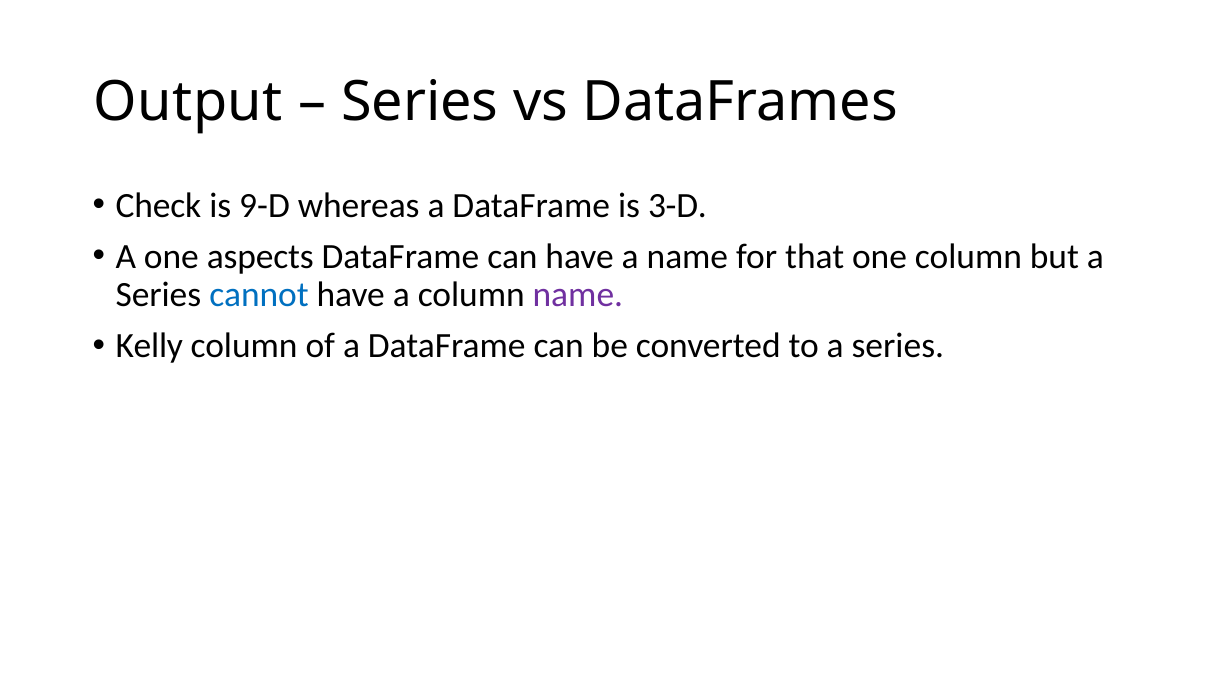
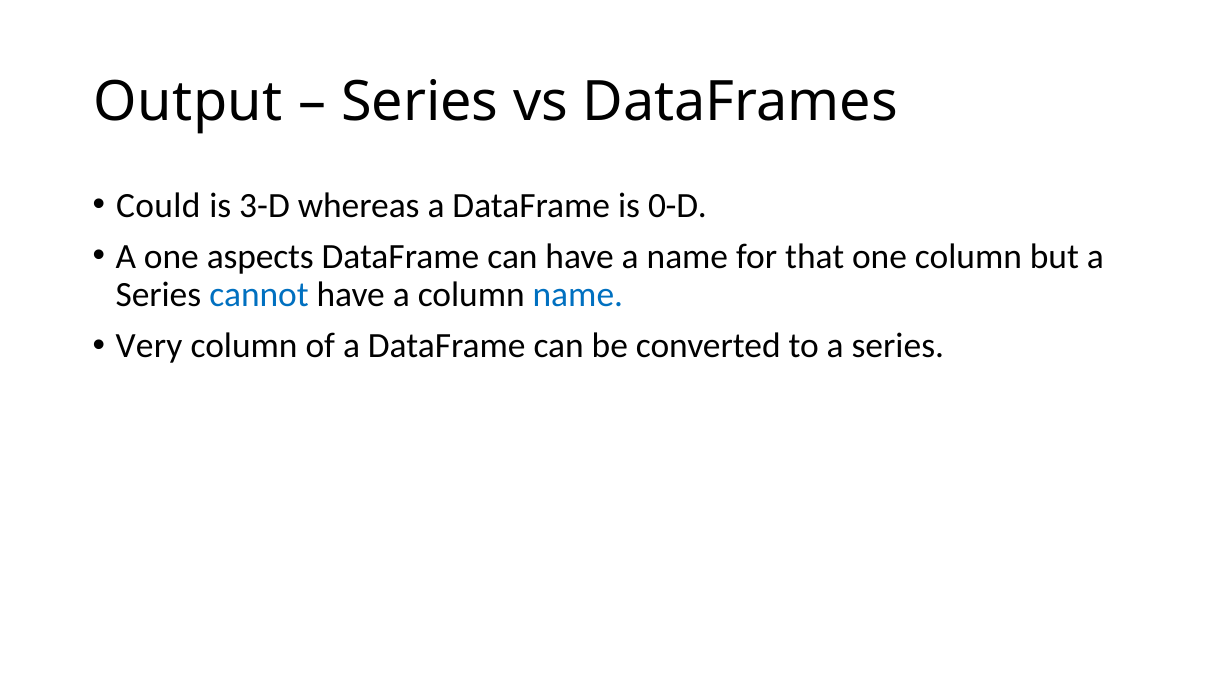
Check: Check -> Could (158, 206)
9-D: 9-D -> 3-D (265, 206)
3-D: 3-D -> 0-D (677, 206)
name colour: purple -> blue (578, 295)
Kelly: Kelly -> Very (149, 346)
